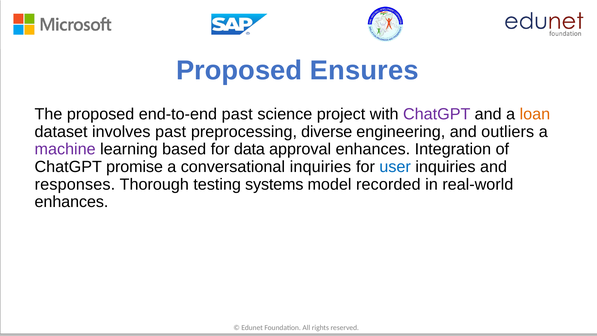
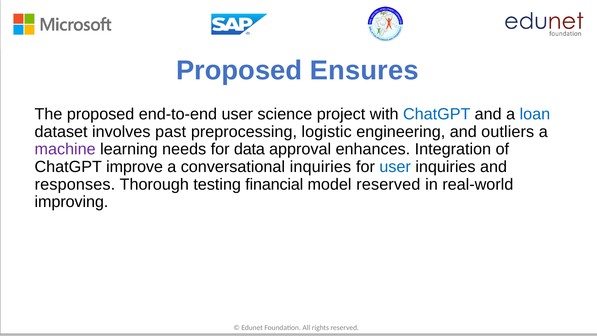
end-to-end past: past -> user (237, 114)
ChatGPT colour: purple -> blue (437, 114)
loan colour: orange -> blue (535, 114)
diverse: diverse -> logistic (327, 132)
based: based -> needs (184, 149)
promise: promise -> improve (135, 167)
systems: systems -> financial (274, 184)
model recorded: recorded -> reserved (388, 184)
enhances: enhances -> improving (71, 202)
